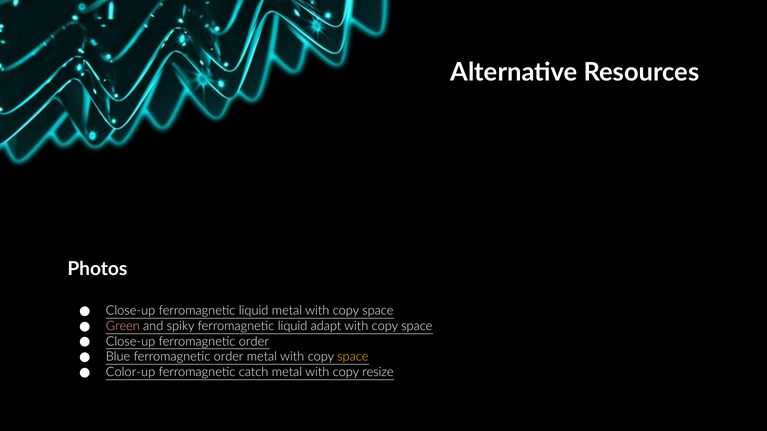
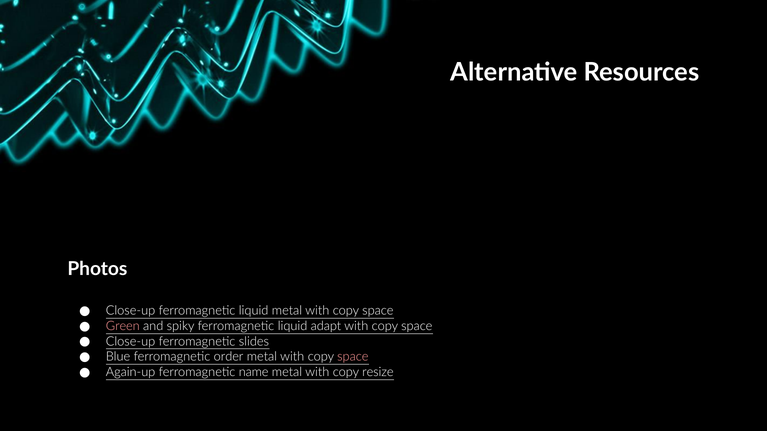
Close-up ferromagnetic order: order -> slides (254, 342)
space colour: yellow -> pink (353, 357)
Color-up: Color-up -> Again-up (131, 372)
catch: catch -> name (254, 372)
